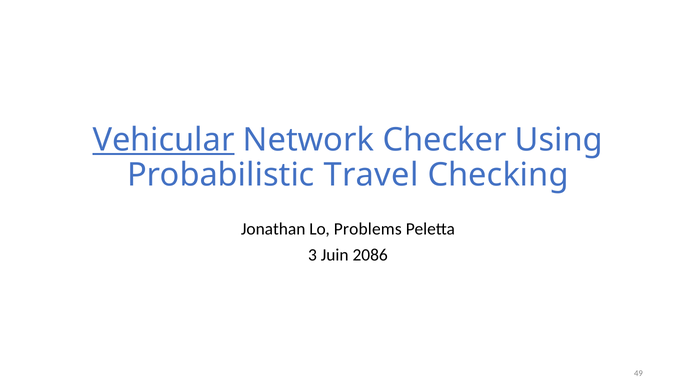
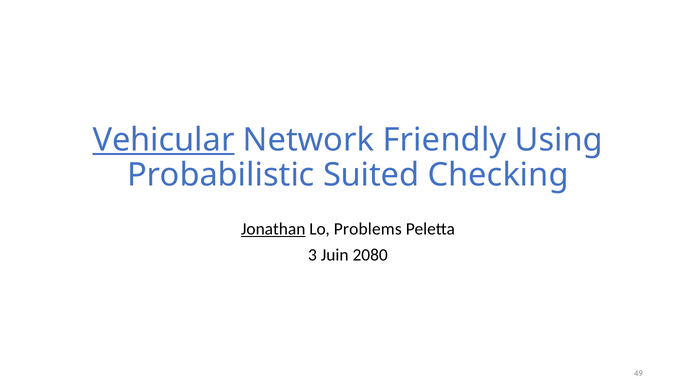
Checker: Checker -> Friendly (444, 140)
Travel: Travel -> Suited (371, 175)
Jonathan underline: none -> present (273, 229)
2086: 2086 -> 2080 (370, 255)
